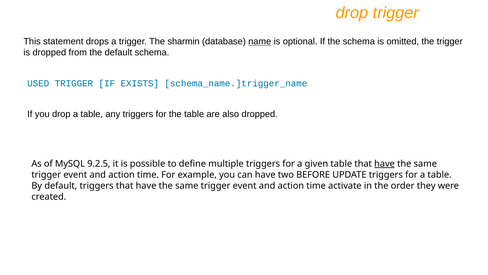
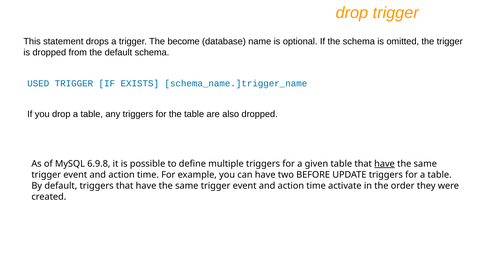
sharmin: sharmin -> become (184, 41)
name underline: present -> none (260, 41)
9.2.5: 9.2.5 -> 6.9.8 (99, 163)
